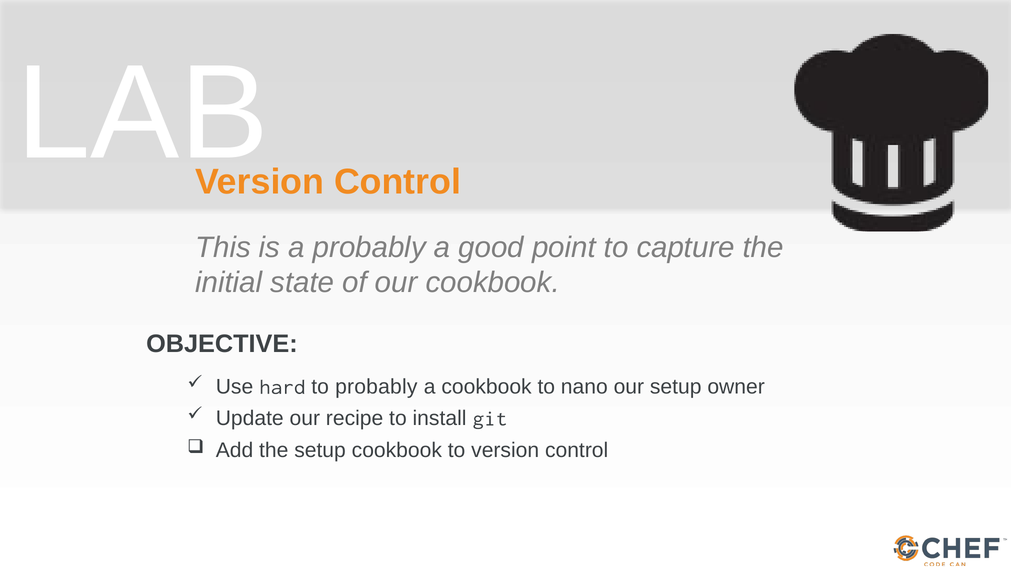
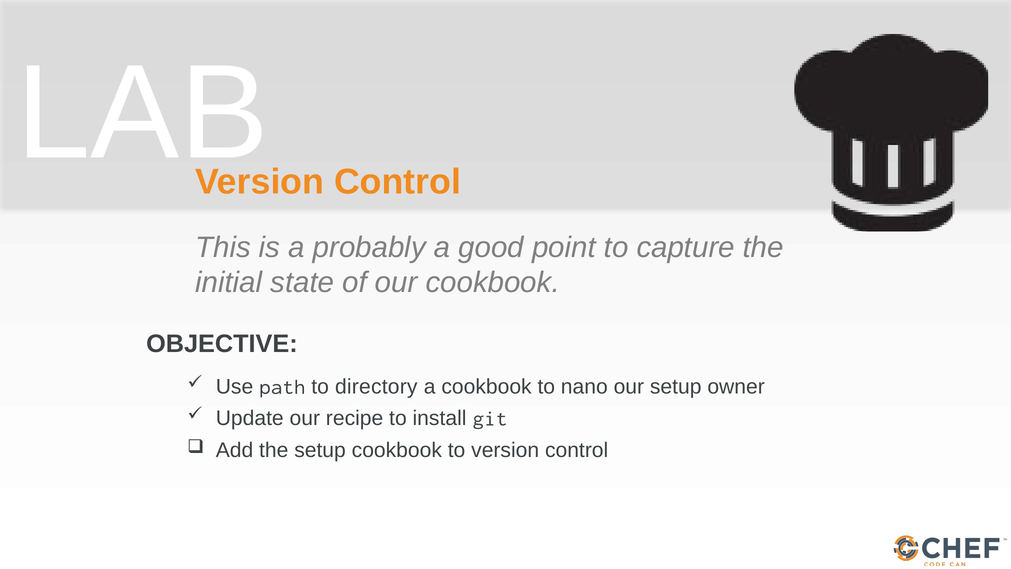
hard: hard -> path (282, 387)
to probably: probably -> directory (376, 387)
